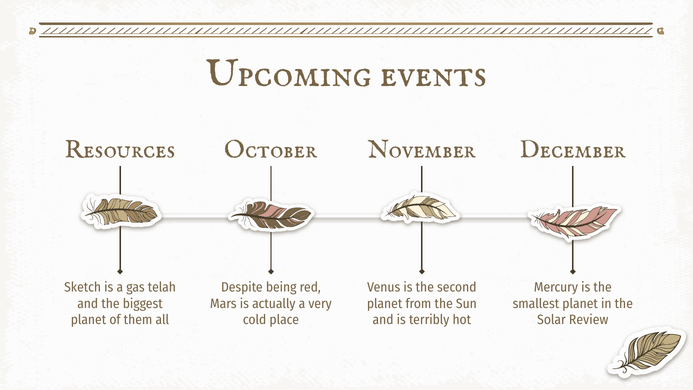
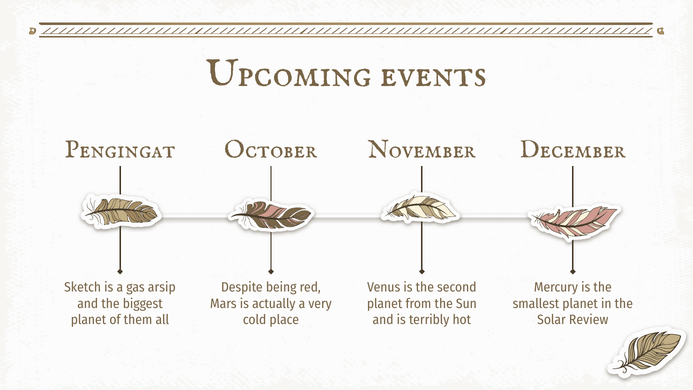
Resources: Resources -> Pengingat (120, 149)
telah: telah -> arsip (162, 287)
